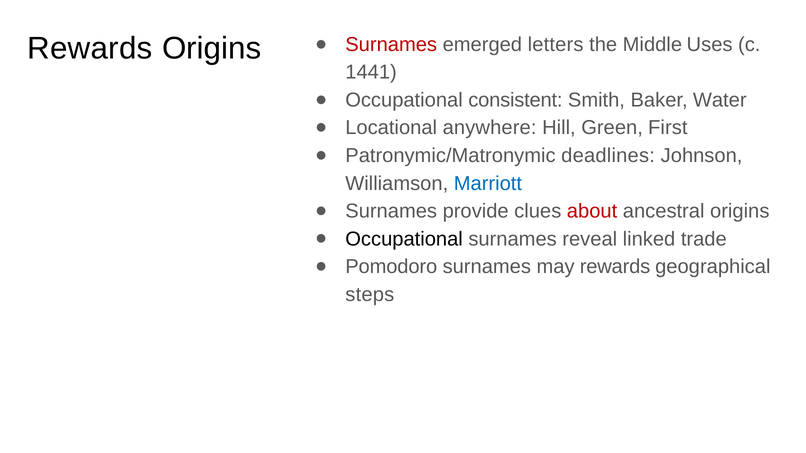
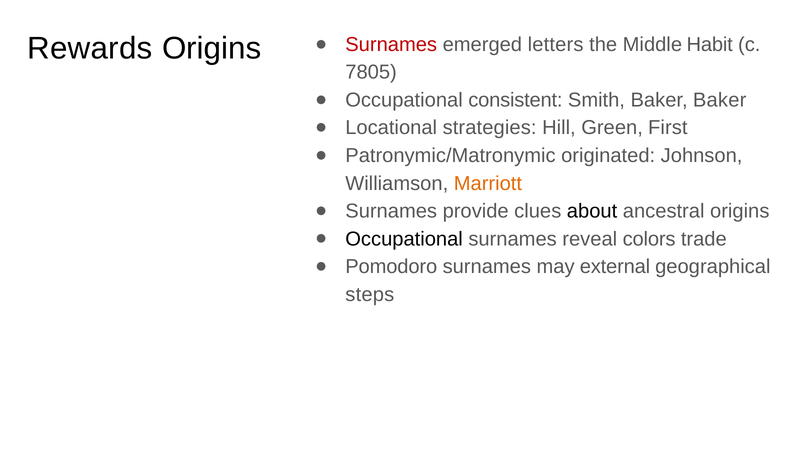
Uses: Uses -> Habit (710, 45)
1441: 1441 -> 7805 (371, 72)
Baker Water: Water -> Baker (720, 100)
anywhere: anywhere -> strategies (490, 128)
deadlines: deadlines -> originated (608, 156)
Marriott colour: blue -> orange (488, 184)
about colour: red -> black (592, 211)
linked: linked -> colors (649, 239)
may rewards: rewards -> external (615, 267)
